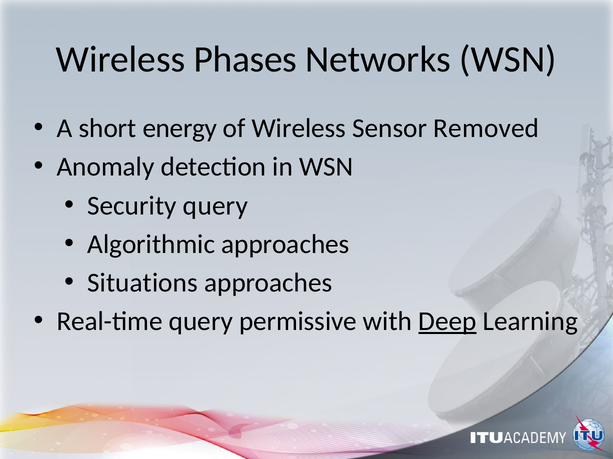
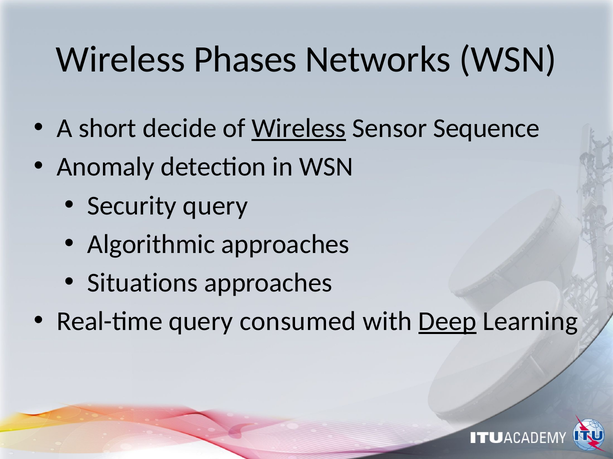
energy: energy -> decide (180, 129)
Wireless underline: none -> present (299, 129)
Removed: Removed -> Sequence (486, 129)
permissive: permissive -> consumed (298, 322)
